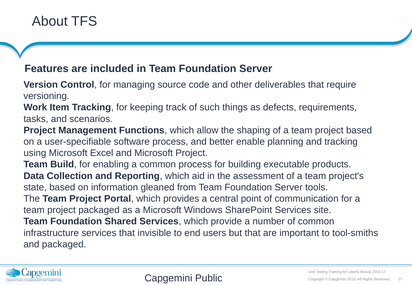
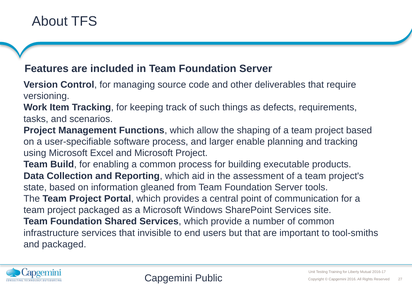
better: better -> larger (221, 142)
